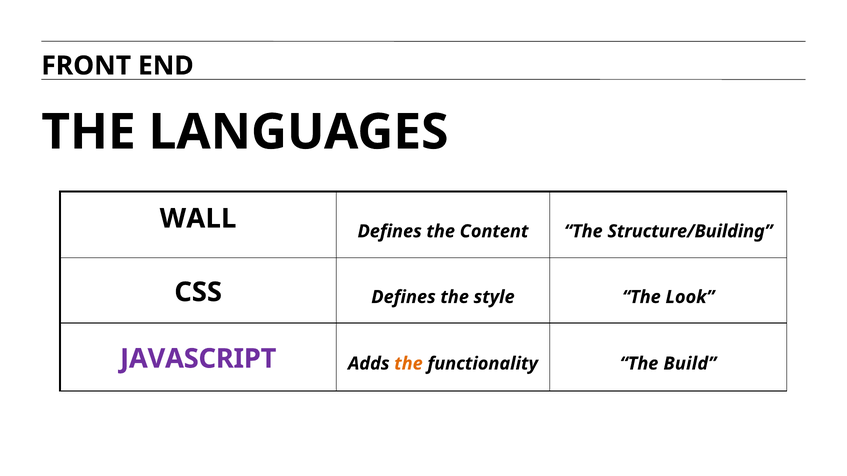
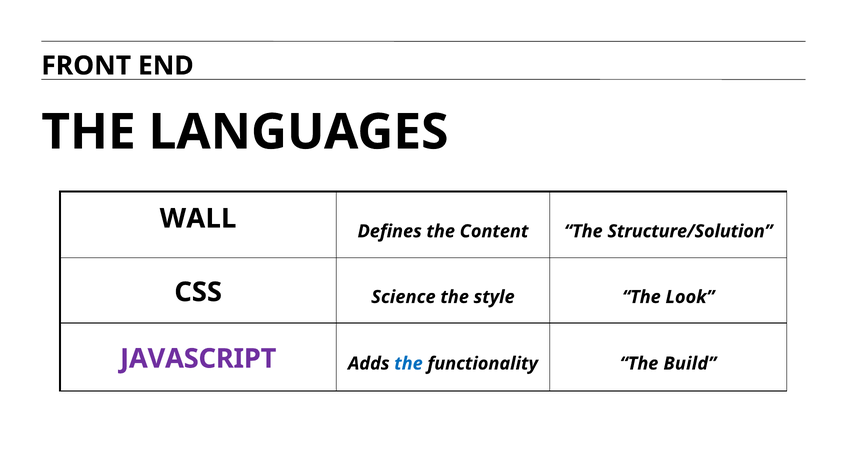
Structure/Building: Structure/Building -> Structure/Solution (690, 231)
CSS Defines: Defines -> Science (403, 297)
the colour: orange -> blue (408, 363)
